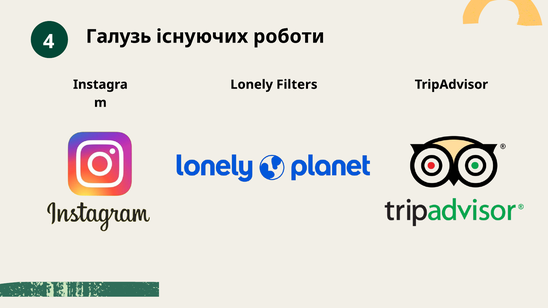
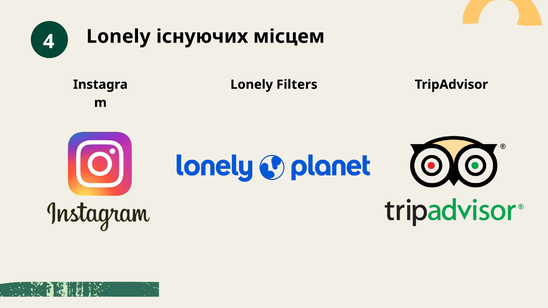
Галузь: Галузь -> Lonely (118, 37)
роботи: роботи -> місцем (289, 37)
